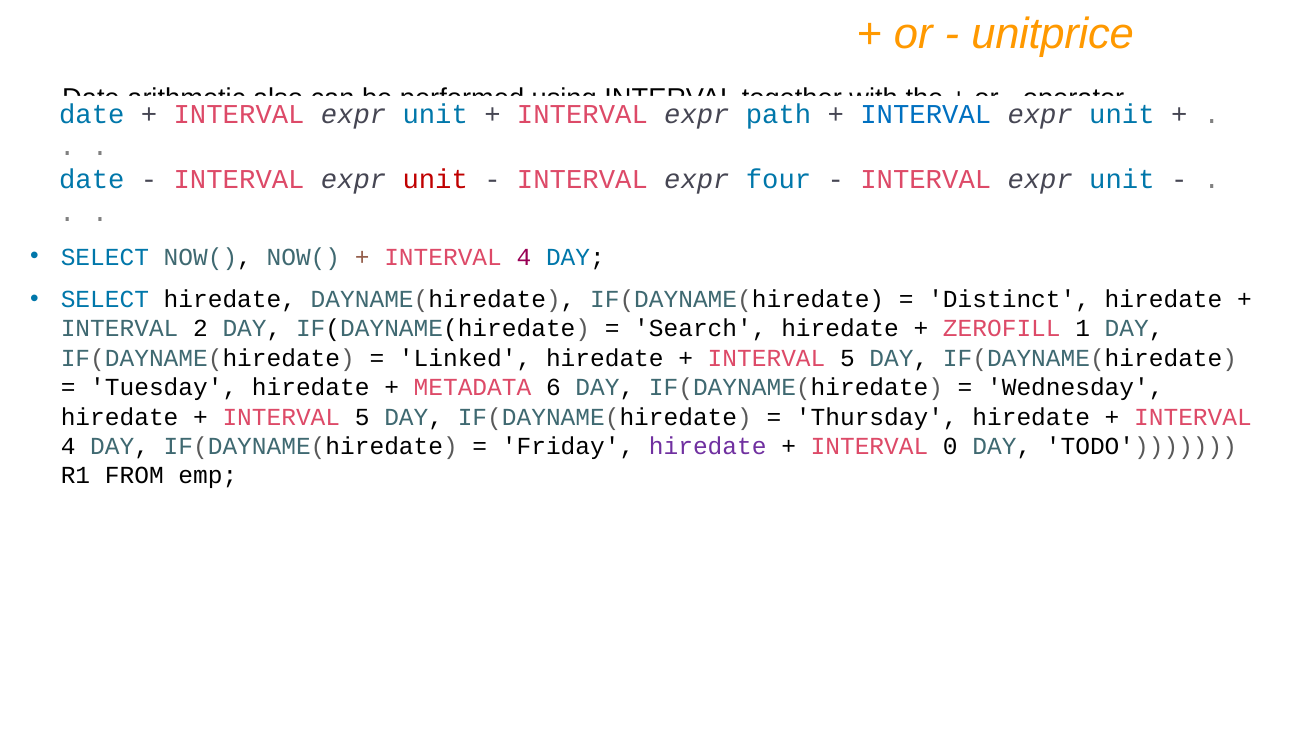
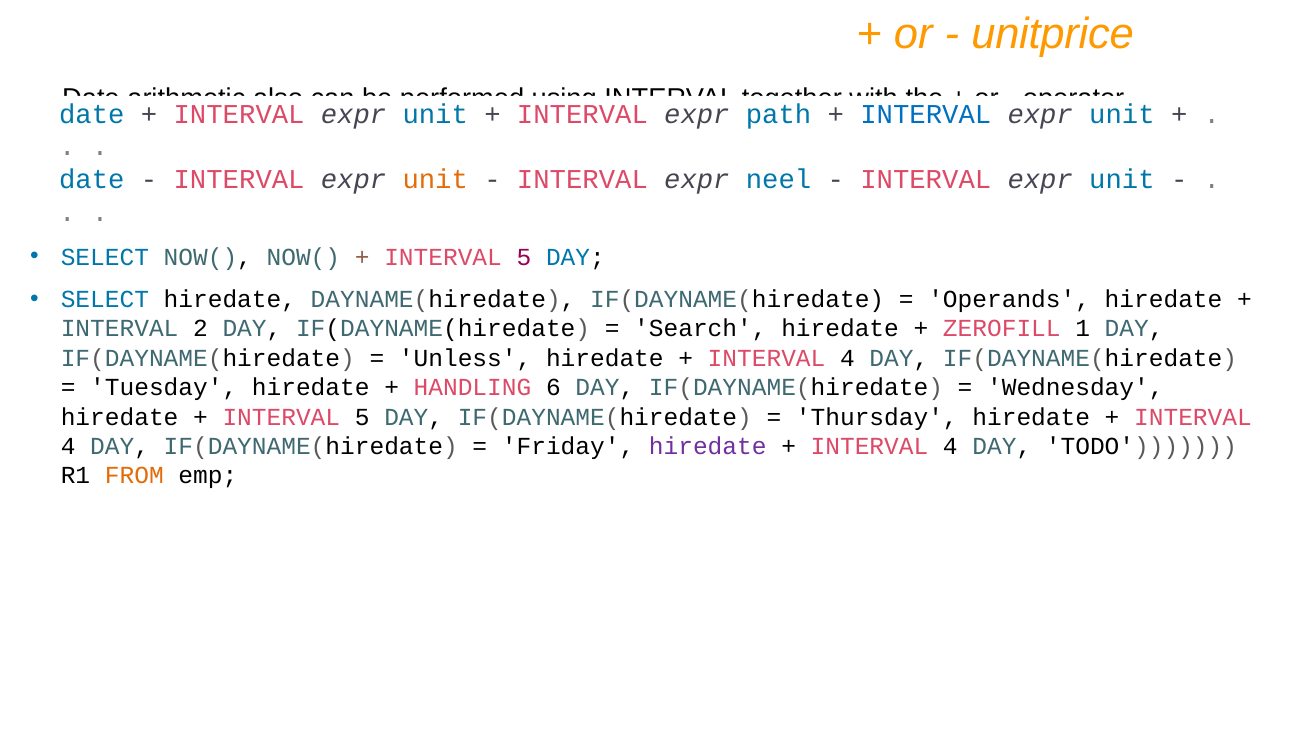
unit colour: red -> orange (435, 179)
four: four -> neel (779, 179)
4: 4 -> 5 (524, 257)
Distinct: Distinct -> Operands (1009, 299)
Linked: Linked -> Unless (465, 358)
5: 5 -> 4 (847, 358)
METADATA: METADATA -> HANDLING (472, 388)
0: 0 -> 4 (950, 446)
FROM colour: black -> orange (134, 476)
